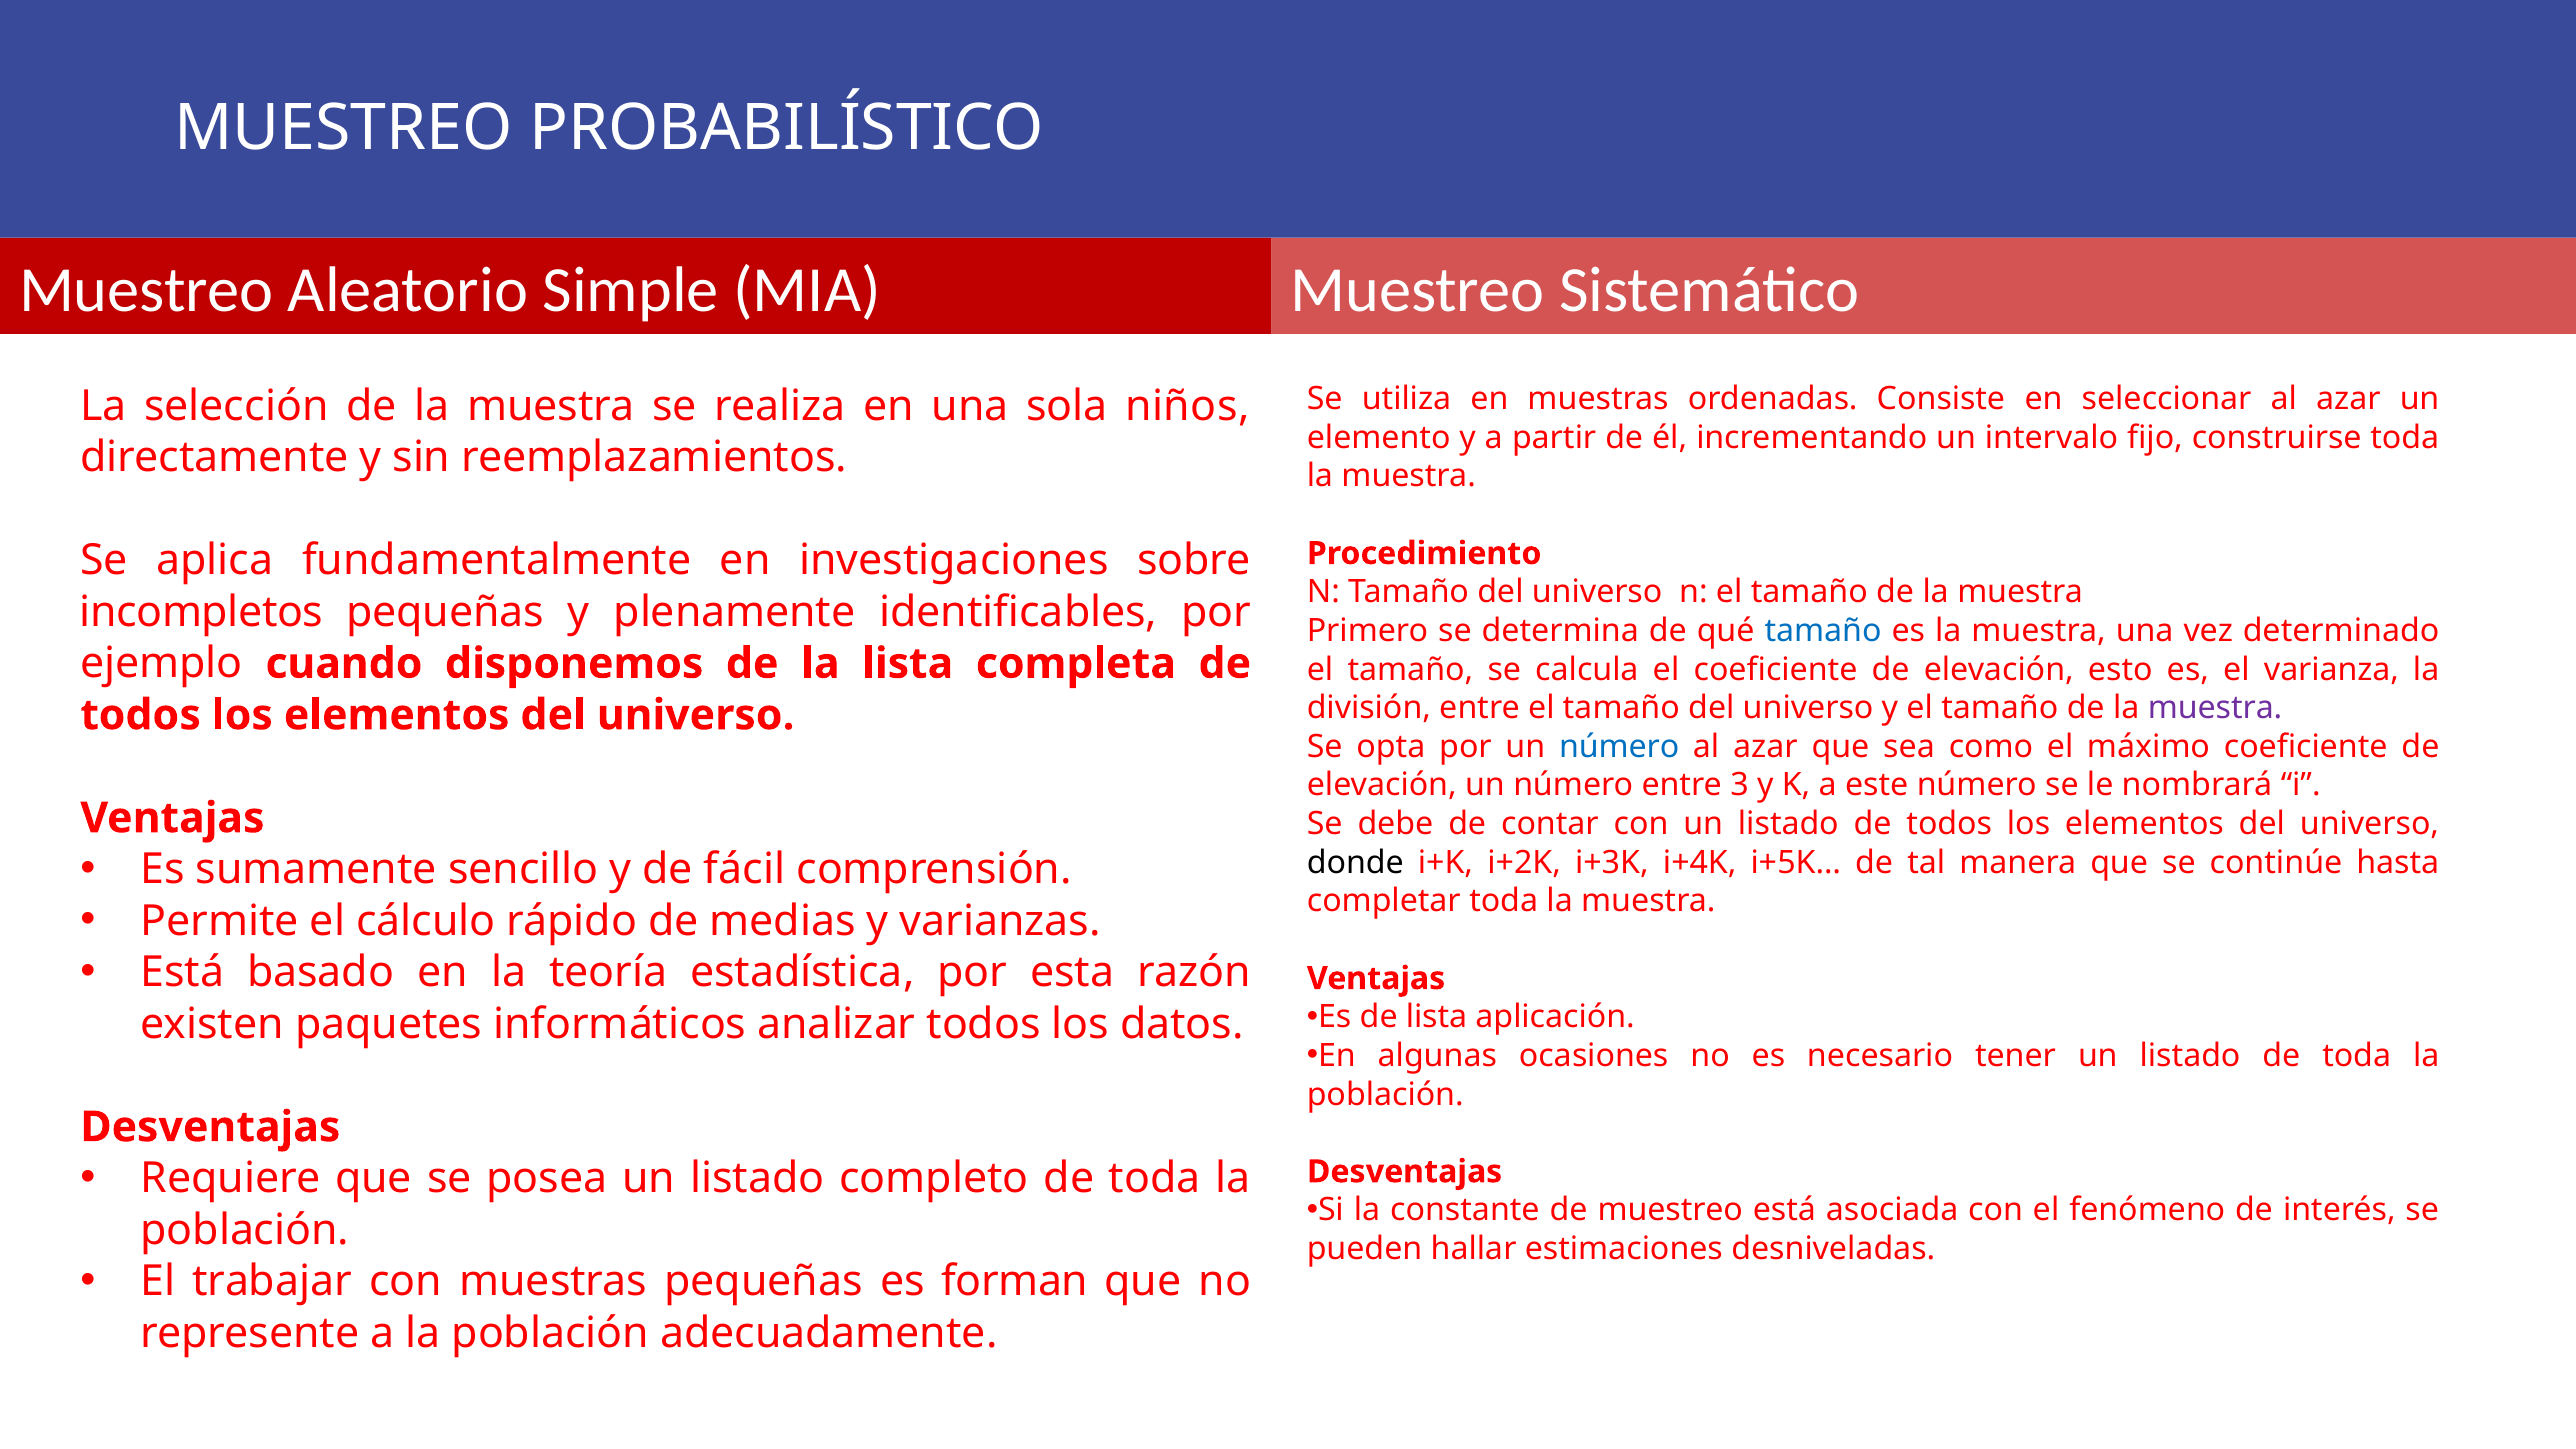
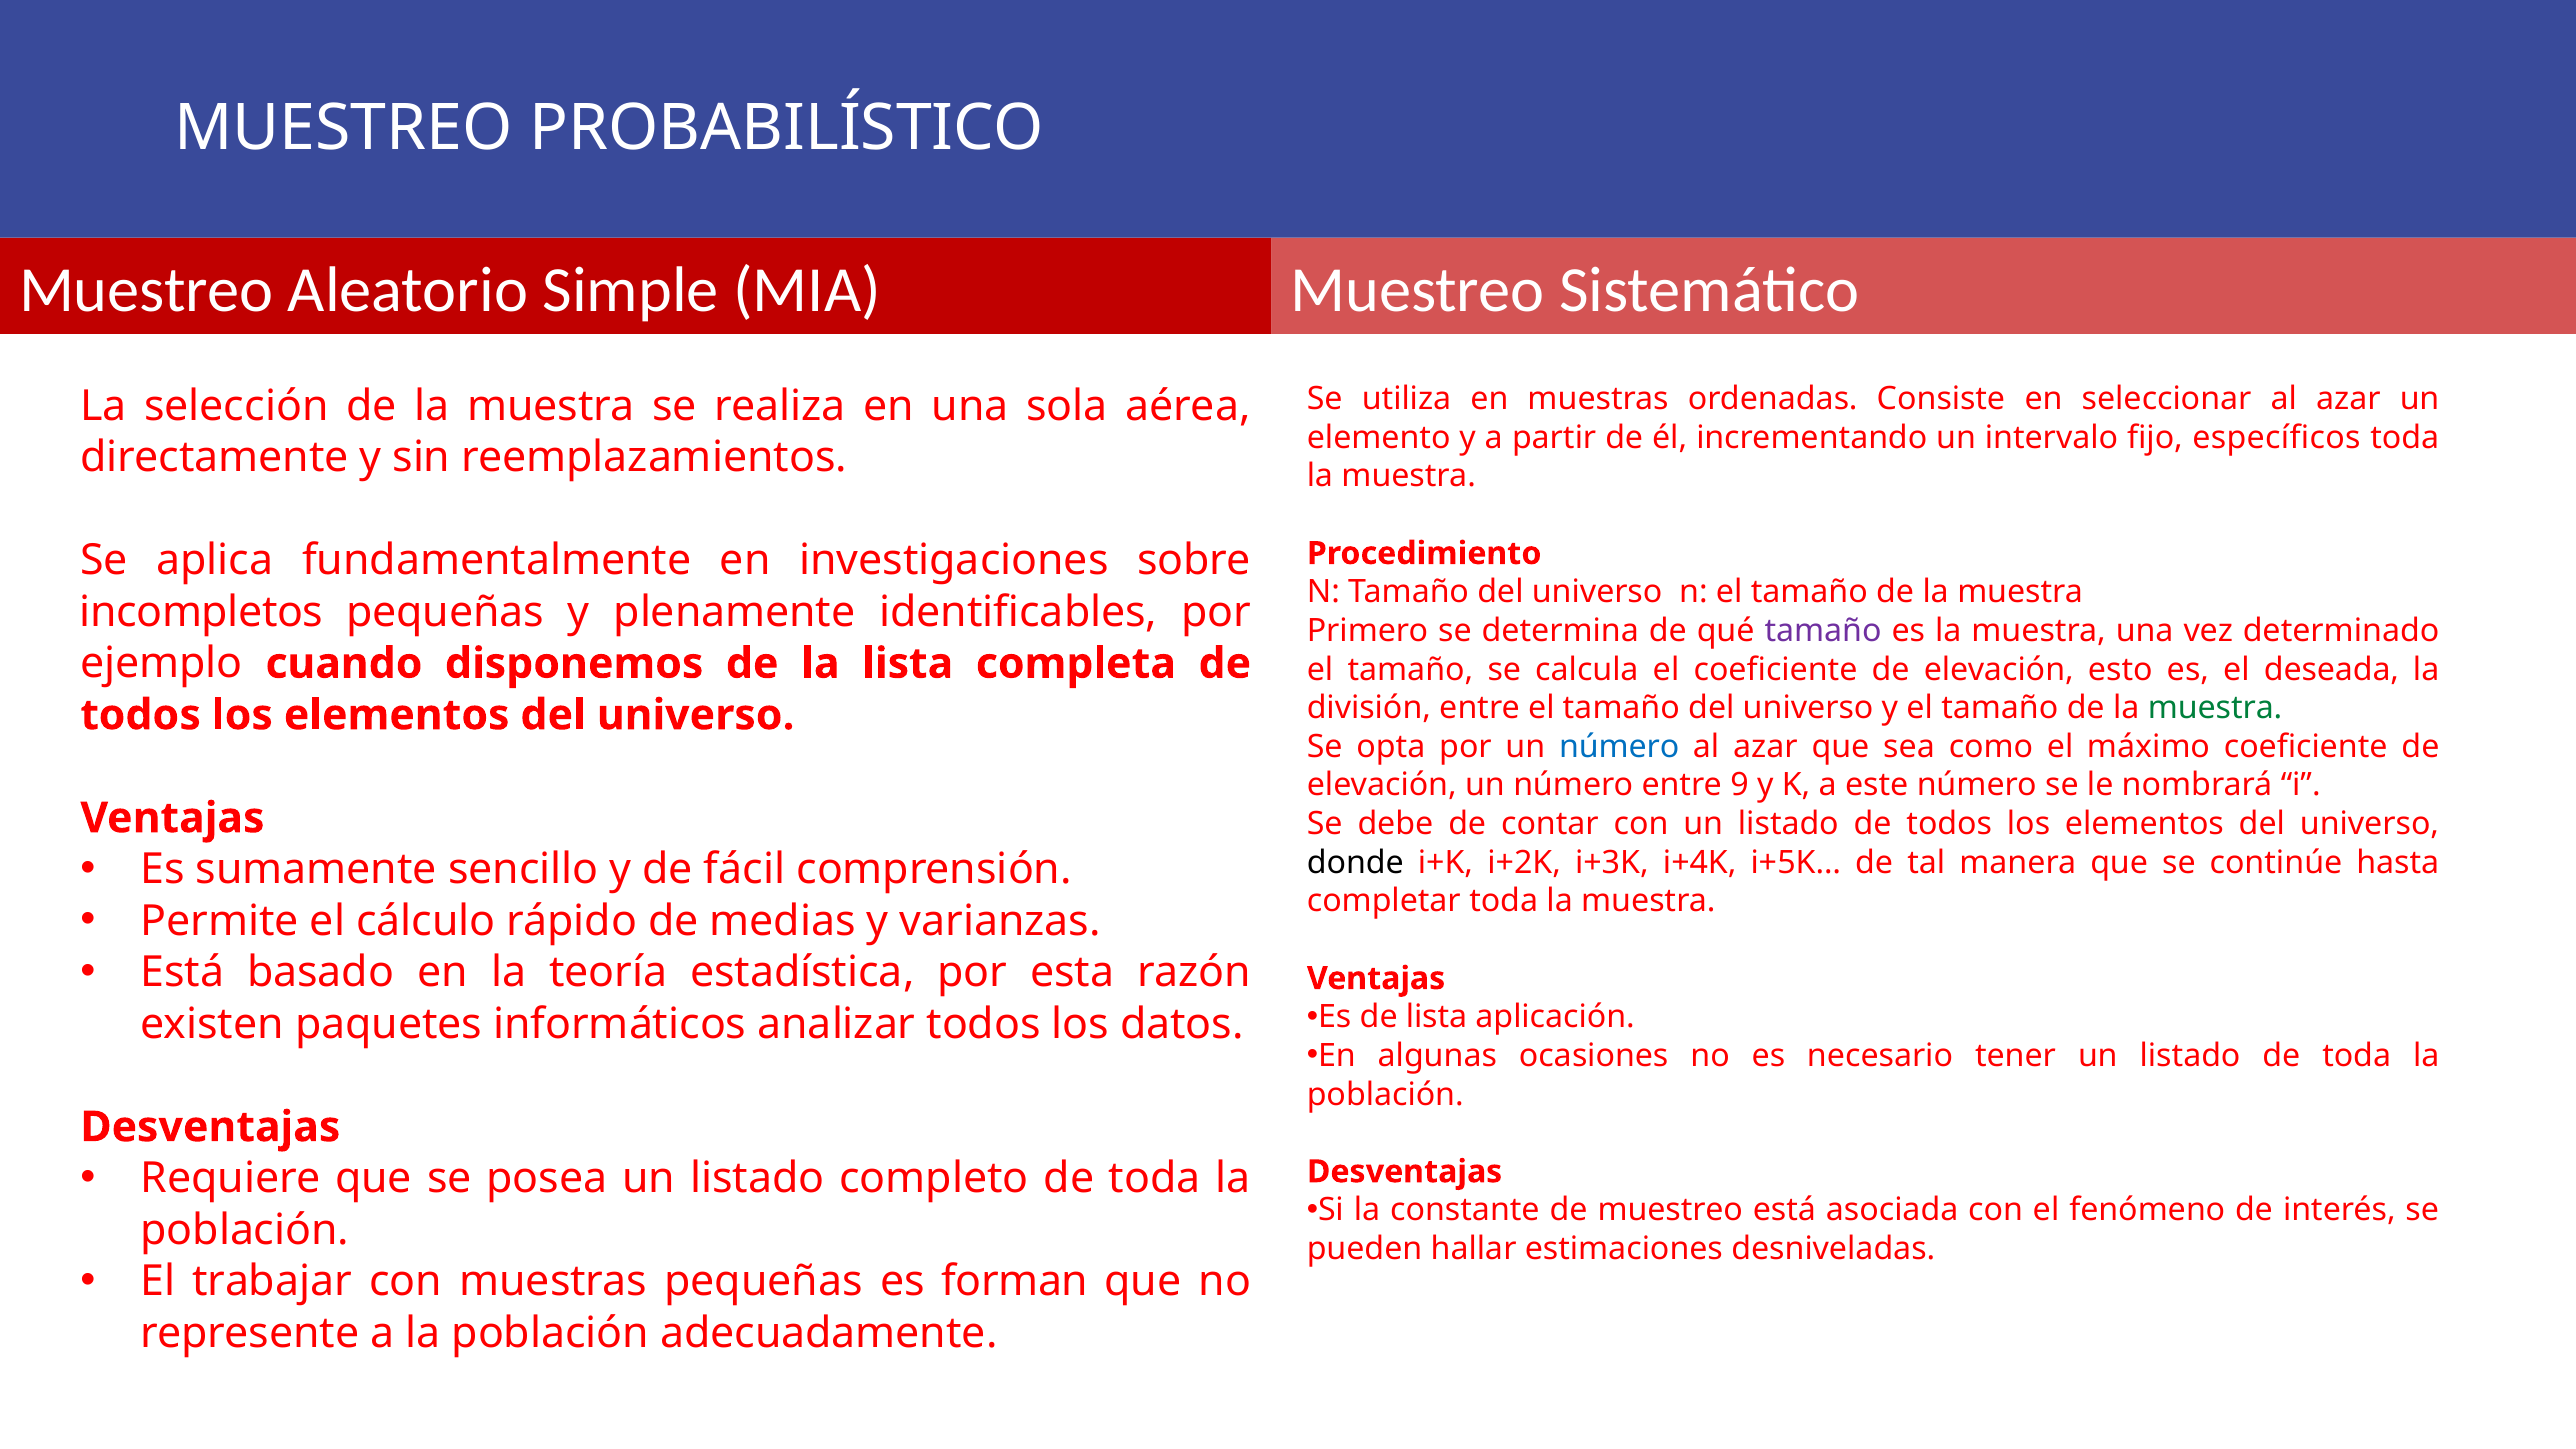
niños: niños -> aérea (1188, 406)
construirse: construirse -> específicos (2276, 438)
tamaño colour: blue -> purple (1823, 631)
varianza: varianza -> deseada (2332, 669)
muestra colour: purple -> green (2215, 708)
3: 3 -> 9 (1739, 785)
